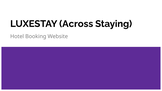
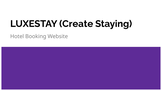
Across: Across -> Create (76, 24)
